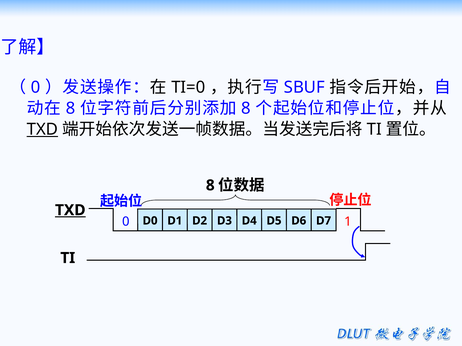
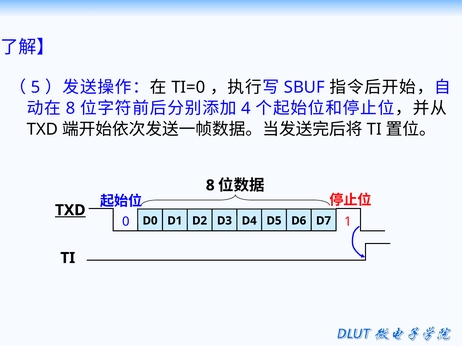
0: 0 -> 5 (36, 88)
8: 8 -> 4 (246, 109)
TXD underline: present -> none (42, 130)
